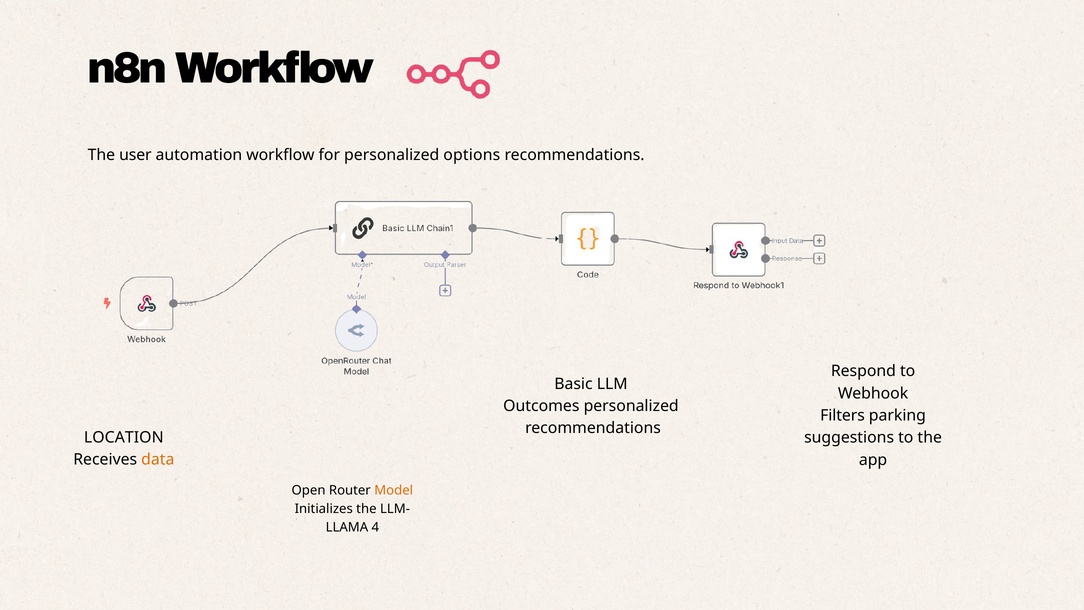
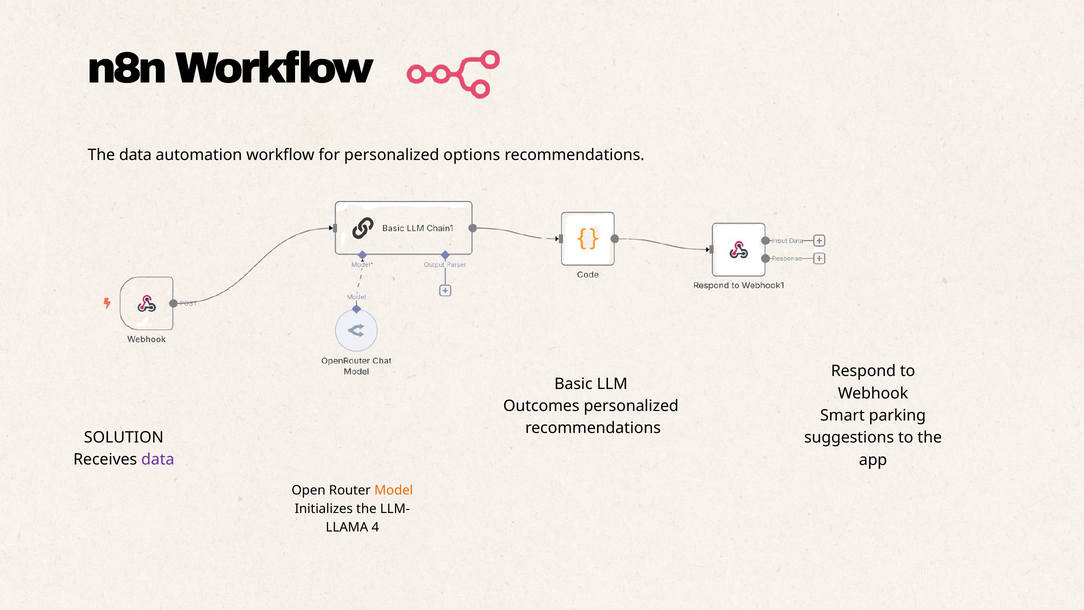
The user: user -> data (135, 155)
Filters: Filters -> Smart (842, 415)
LOCATION: LOCATION -> SOLUTION (124, 437)
data colour: orange -> purple (158, 459)
